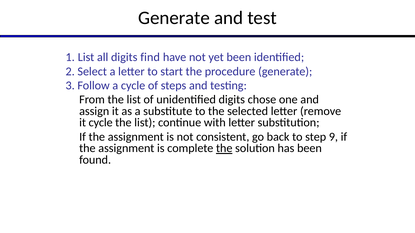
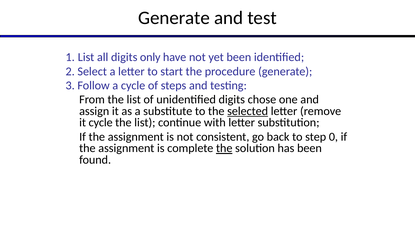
find: find -> only (150, 57)
selected underline: none -> present (248, 111)
9: 9 -> 0 (333, 137)
